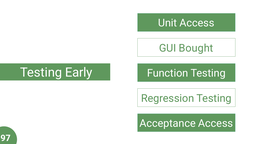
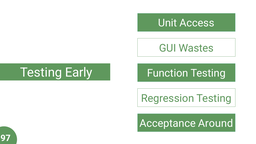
Bought: Bought -> Wastes (196, 48)
Acceptance Access: Access -> Around (216, 123)
